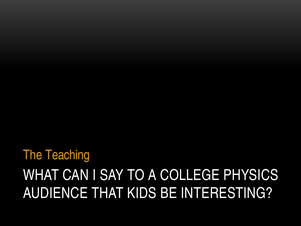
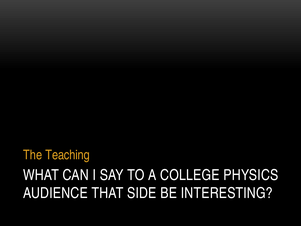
KIDS: KIDS -> SIDE (142, 193)
